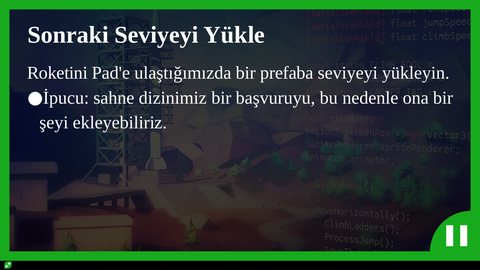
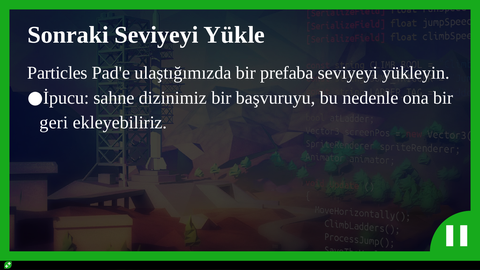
Roketini: Roketini -> Particles (57, 73)
şeyi: şeyi -> geri (54, 123)
